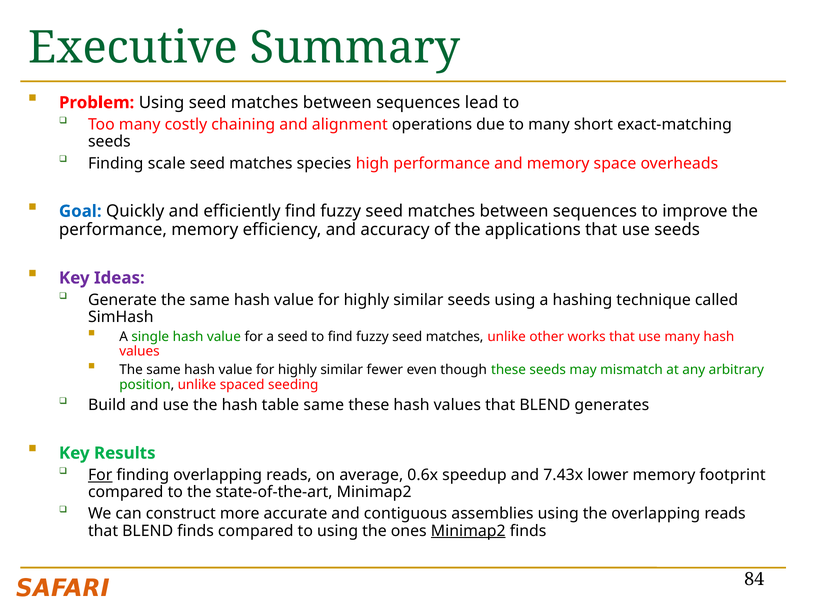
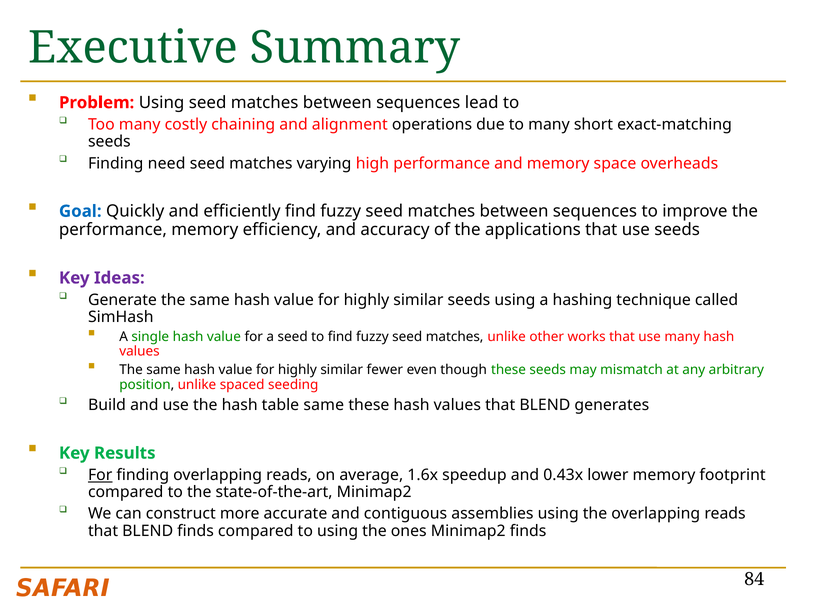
scale: scale -> need (167, 163)
species: species -> varying (324, 163)
0.6x: 0.6x -> 1.6x (423, 475)
7.43x: 7.43x -> 0.43x (563, 475)
Minimap2 underline: present -> none (468, 531)
